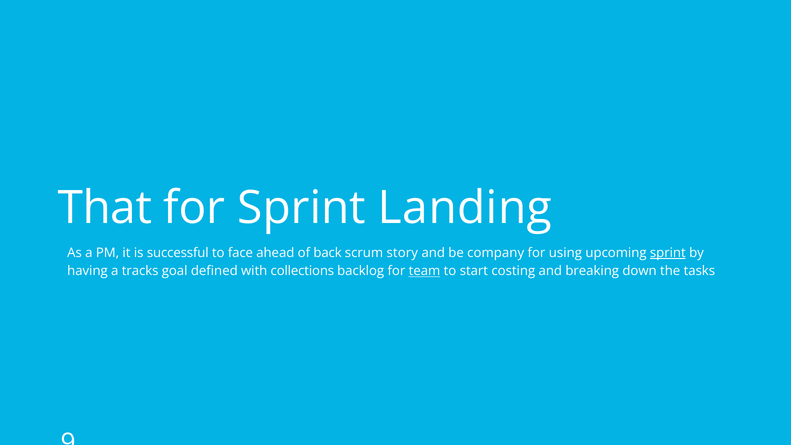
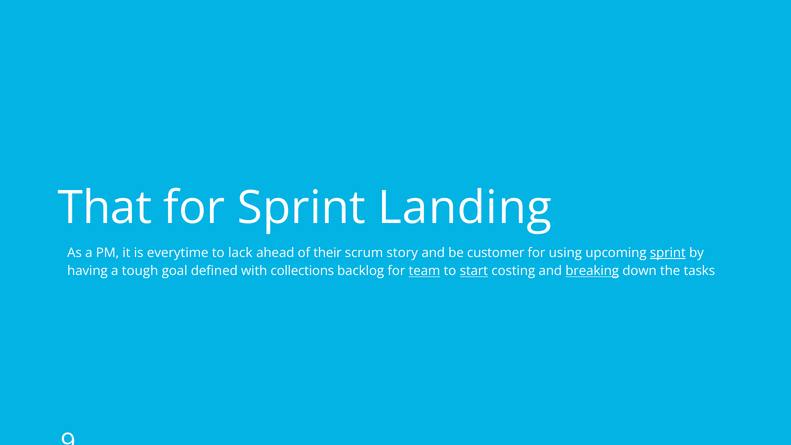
successful: successful -> everytime (178, 253)
face: face -> lack (240, 253)
back: back -> their (328, 253)
company: company -> customer (496, 253)
tracks: tracks -> tough (140, 271)
start underline: none -> present (474, 271)
breaking underline: none -> present (592, 271)
